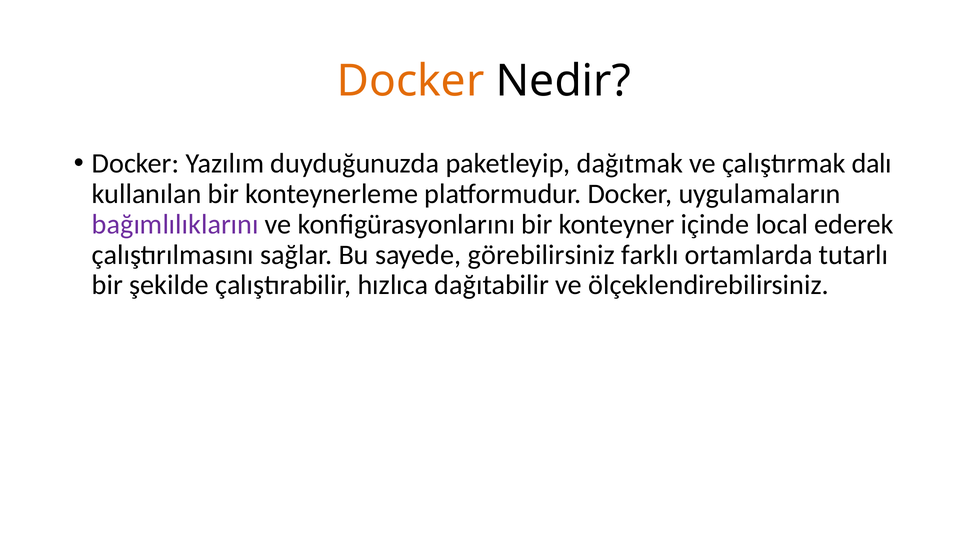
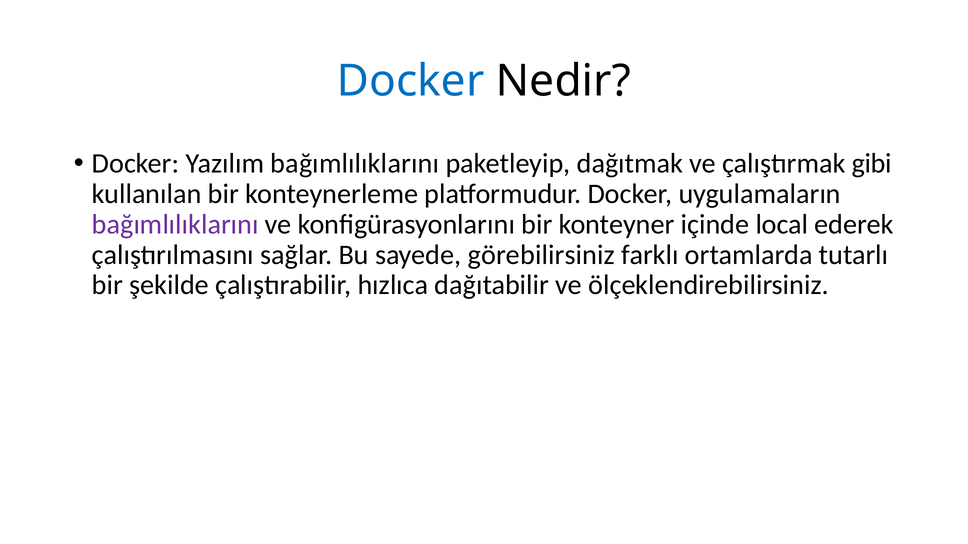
Docker colour: orange -> blue (411, 81)
Yazılım duyduğunuzda: duyduğunuzda -> bağımlılıklarını (355, 164)
dalı: dalı -> gibi (872, 164)
